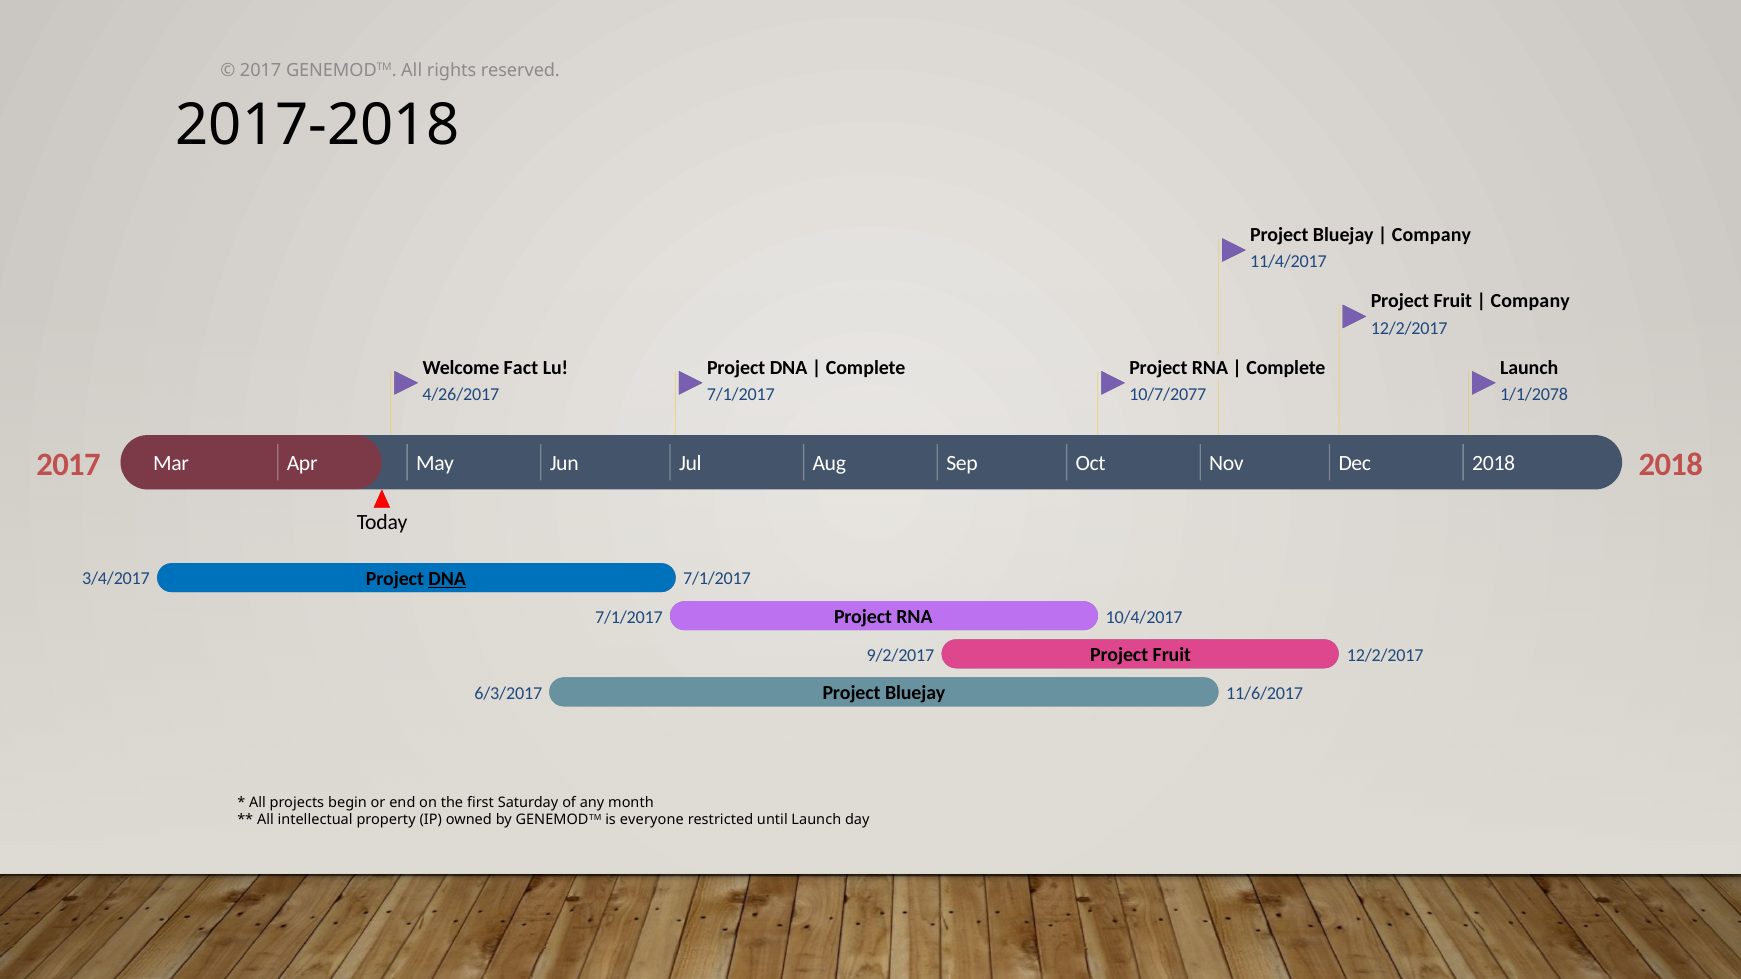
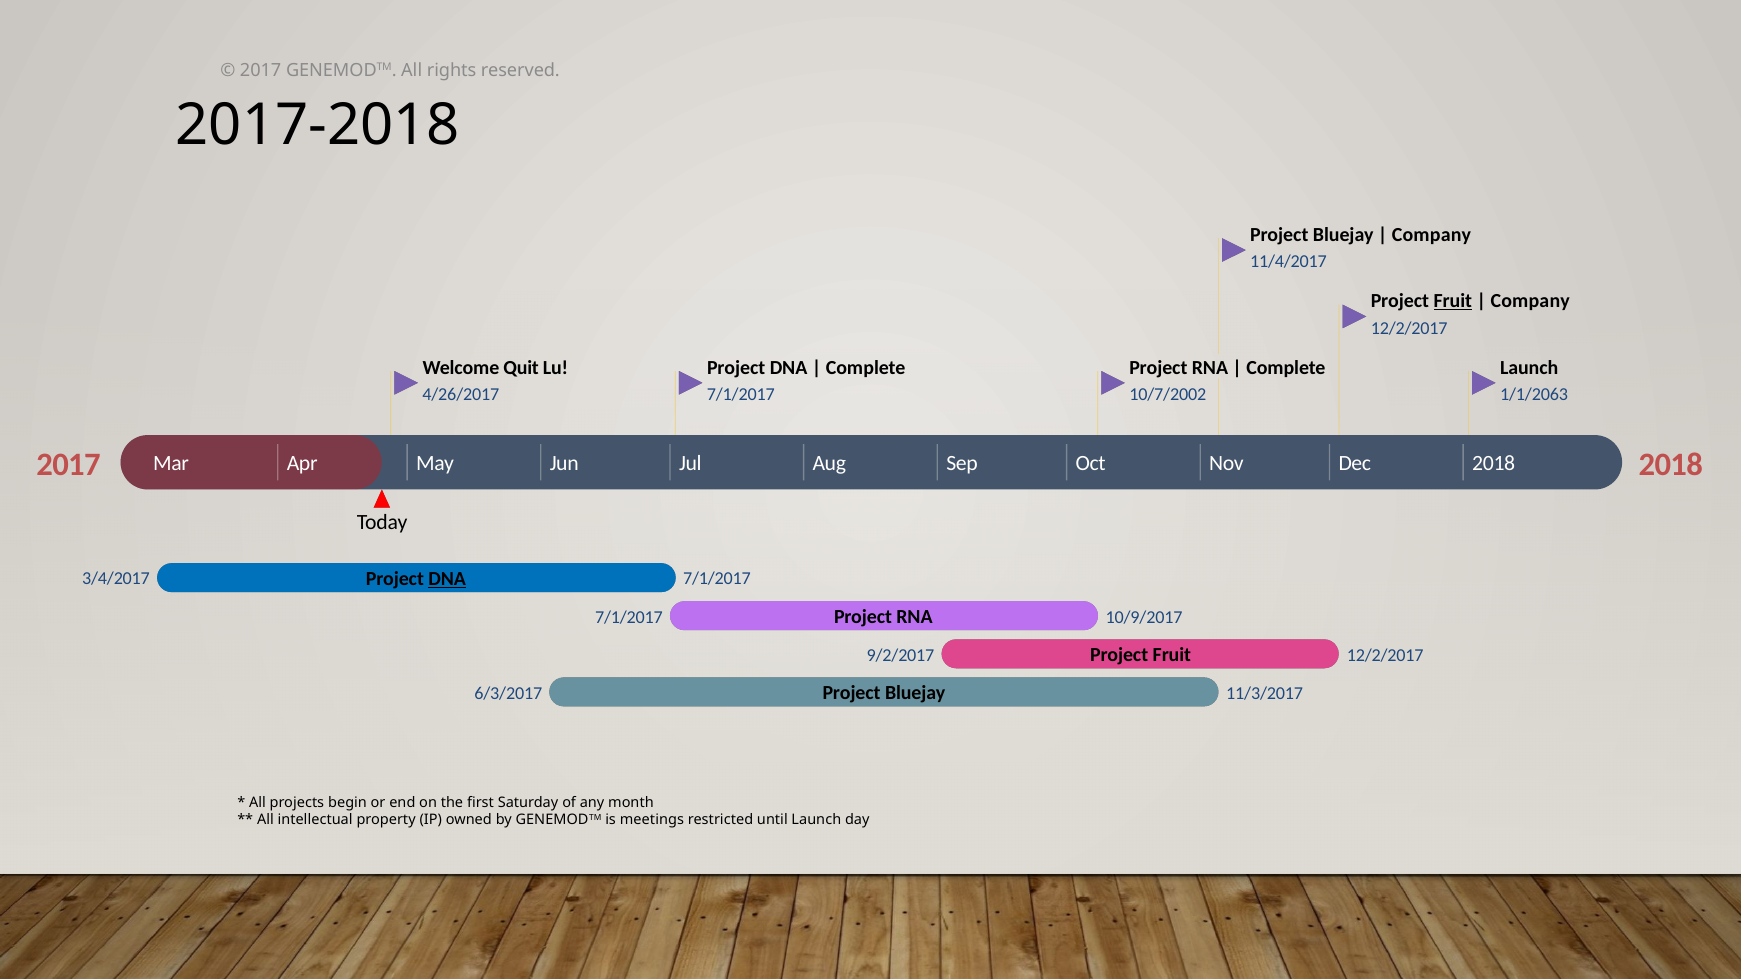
Fruit underline: none -> present (1453, 301)
Fact: Fact -> Quit (521, 368)
10/7/2077: 10/7/2077 -> 10/7/2002 (1168, 395)
1/1/2078: 1/1/2078 -> 1/1/2063 (1534, 395)
10/4/2017: 10/4/2017 -> 10/9/2017 (1144, 617)
11/6/2017: 11/6/2017 -> 11/3/2017 (1265, 693)
everyone: everyone -> meetings (652, 820)
